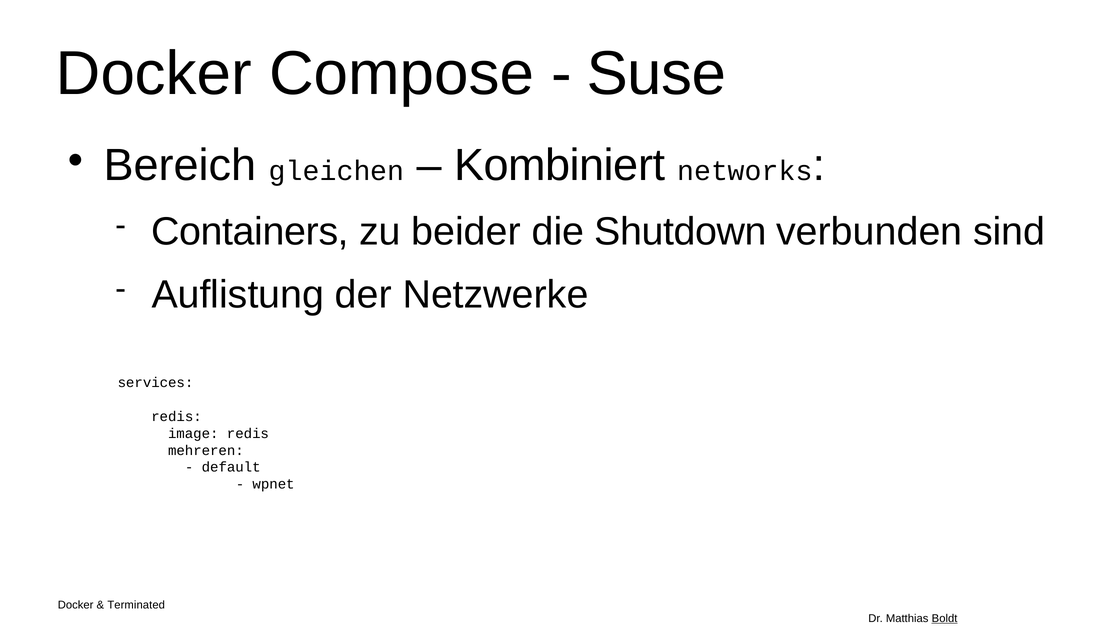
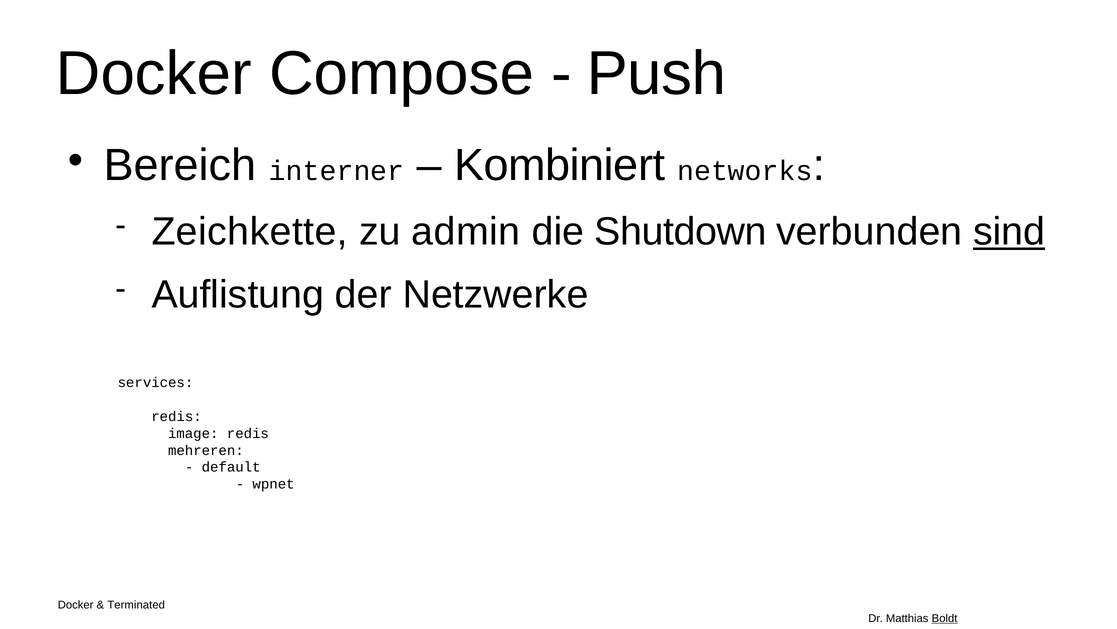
Suse: Suse -> Push (656, 74)
gleichen: gleichen -> interner (337, 171)
Containers: Containers -> Zeichkette (250, 231)
beider: beider -> admin (466, 231)
sind underline: none -> present (1009, 231)
